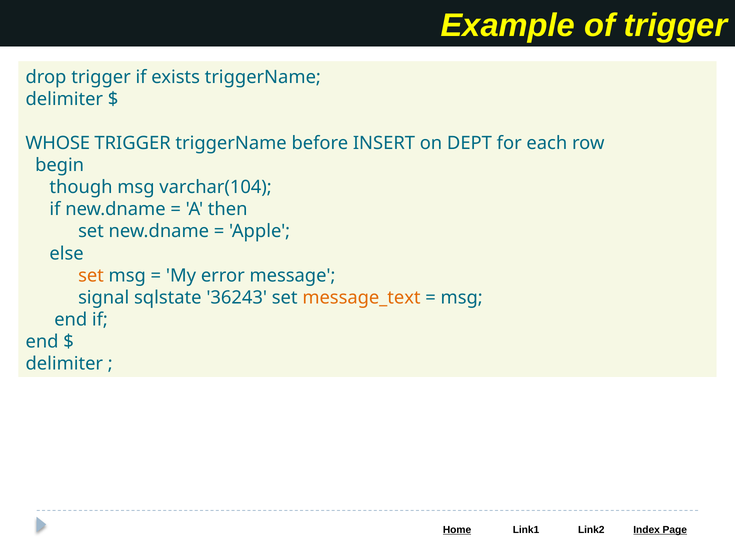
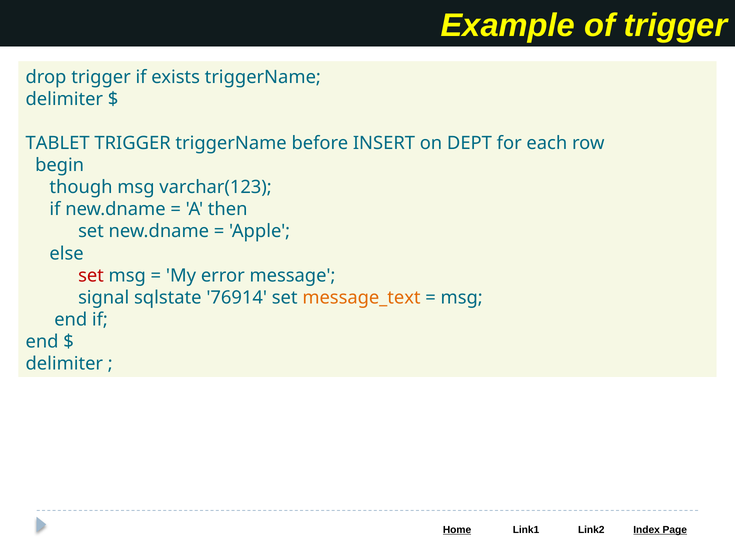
WHOSE: WHOSE -> TABLET (58, 143)
varchar(104: varchar(104 -> varchar(123 (216, 187)
set colour: orange -> red (91, 276)
36243: 36243 -> 76914 (237, 298)
